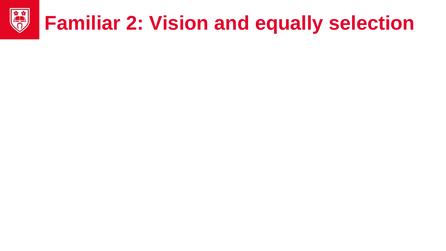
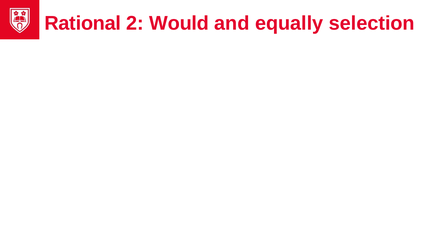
Familiar: Familiar -> Rational (83, 23)
Vision: Vision -> Would (179, 23)
